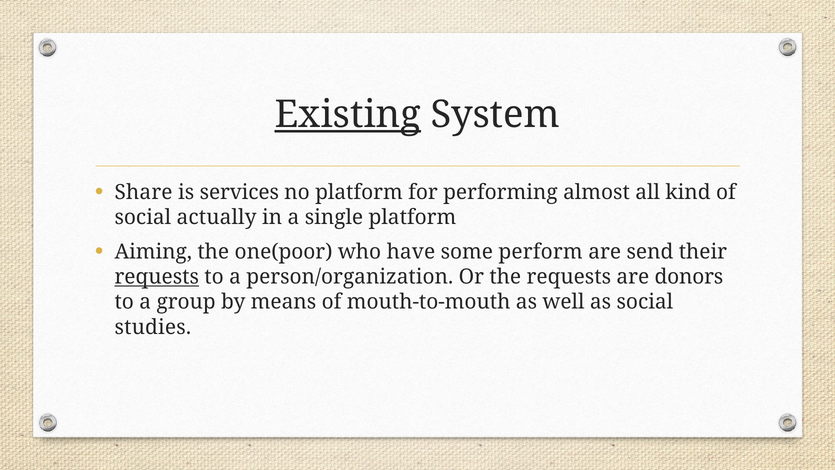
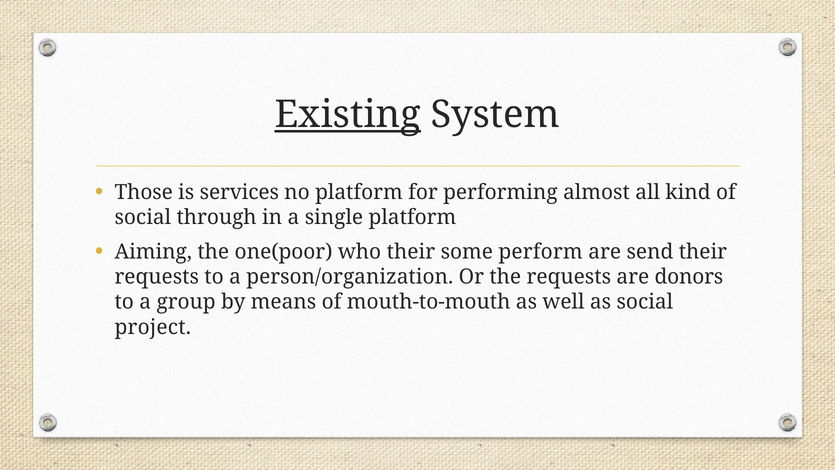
Share: Share -> Those (144, 192)
actually: actually -> through (217, 217)
who have: have -> their (411, 252)
requests underline: present -> none (157, 277)
studies: studies -> project (153, 327)
